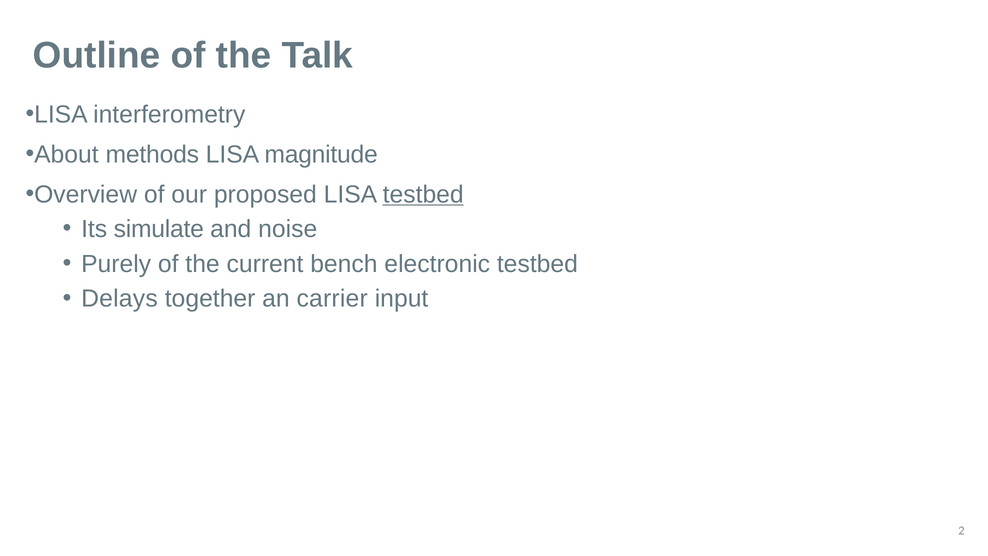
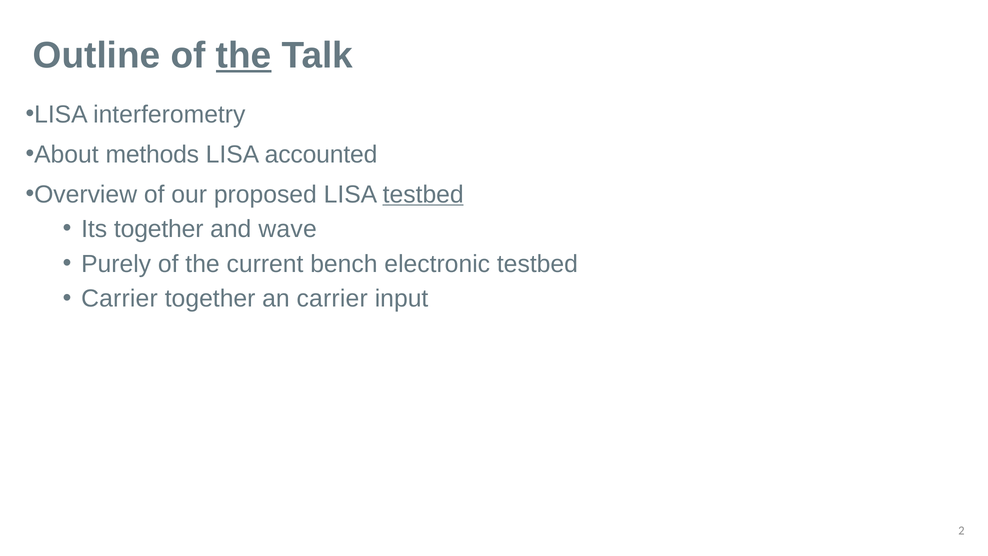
the underline: none -> present (244, 55)
magnitude: magnitude -> accounted (321, 154)
Its simulate: simulate -> together (159, 229)
noise: noise -> wave (288, 229)
Delays: Delays -> Carrier (119, 299)
